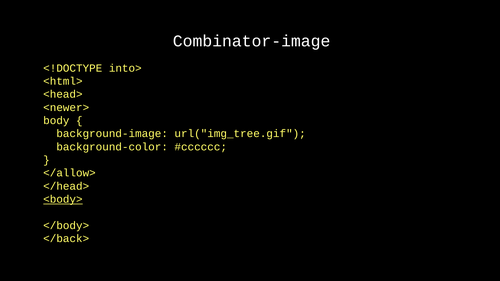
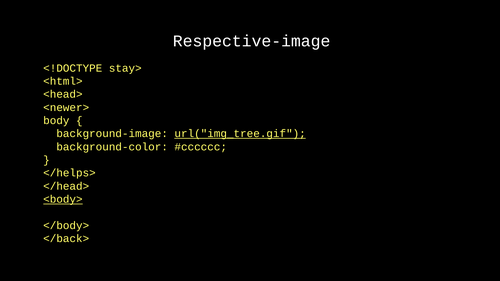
Combinator-image: Combinator-image -> Respective-image (252, 41)
into>: into> -> stay> (125, 68)
url("img_tree.gif underline: none -> present (240, 134)
</allow>: </allow> -> </helps> (69, 173)
